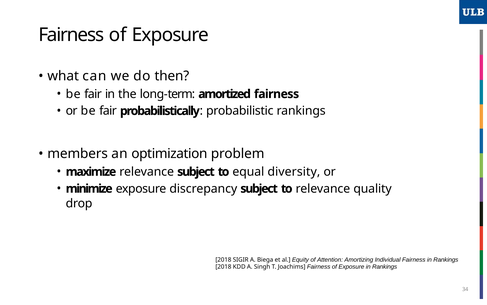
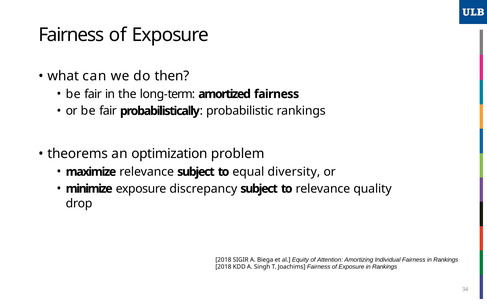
members: members -> theorems (78, 153)
